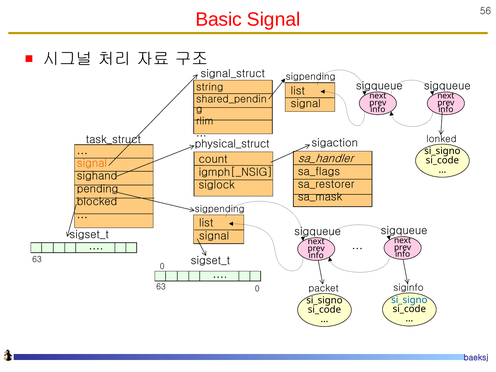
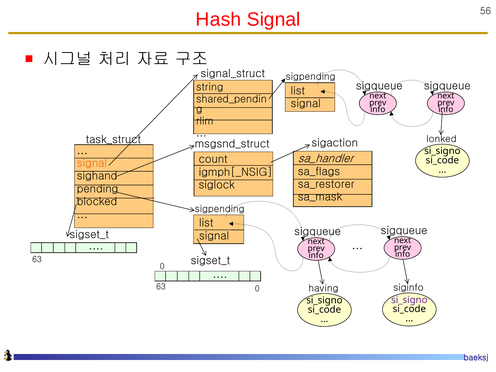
Basic: Basic -> Hash (218, 20)
physical_struct: physical_struct -> msgsnd_struct (232, 144)
packet: packet -> having (324, 288)
si_signo colour: blue -> purple (409, 300)
